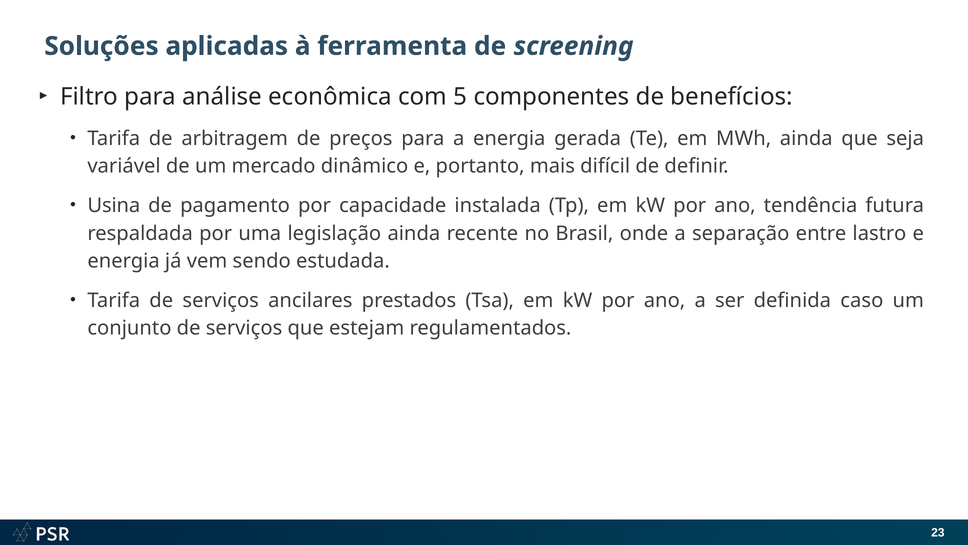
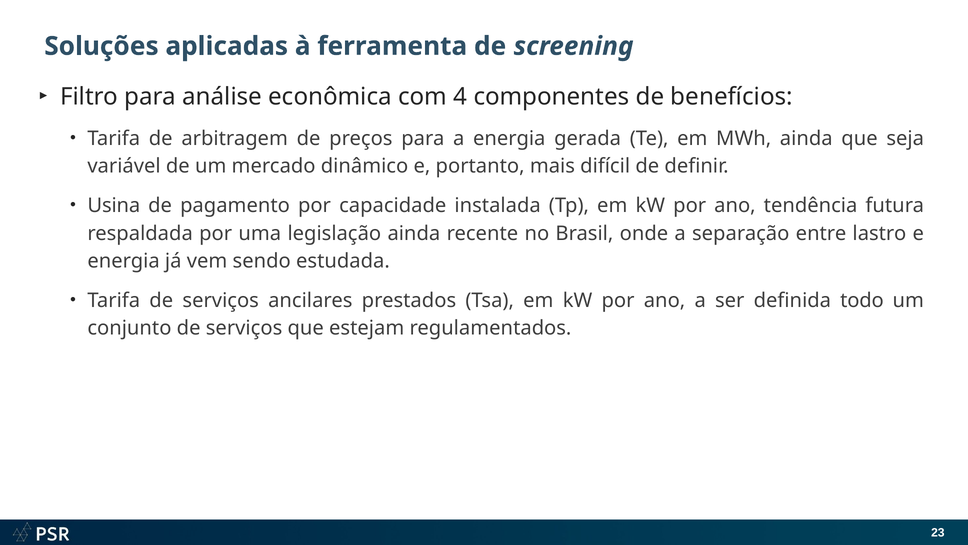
5: 5 -> 4 (460, 97)
caso: caso -> todo (862, 300)
